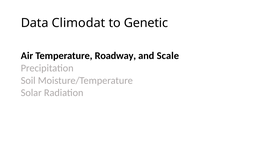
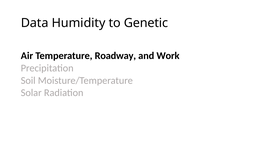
Climodat: Climodat -> Humidity (79, 23)
Scale: Scale -> Work (168, 56)
